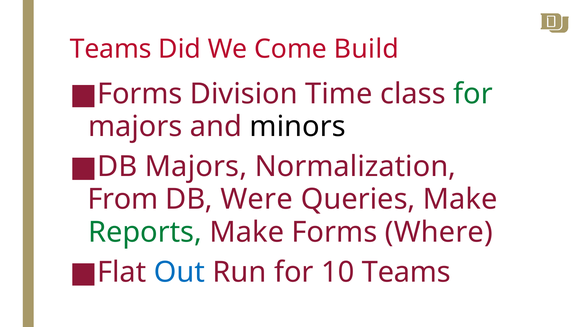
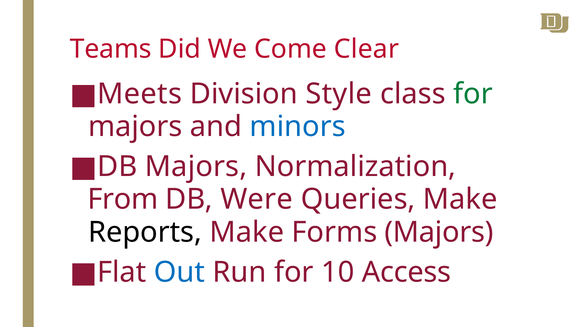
Build: Build -> Clear (366, 49)
Forms: Forms -> Meets (140, 94)
Time: Time -> Style (339, 94)
minors colour: black -> blue (298, 126)
Reports colour: green -> black (145, 232)
Forms Where: Where -> Majors (439, 232)
10 Teams: Teams -> Access (406, 272)
